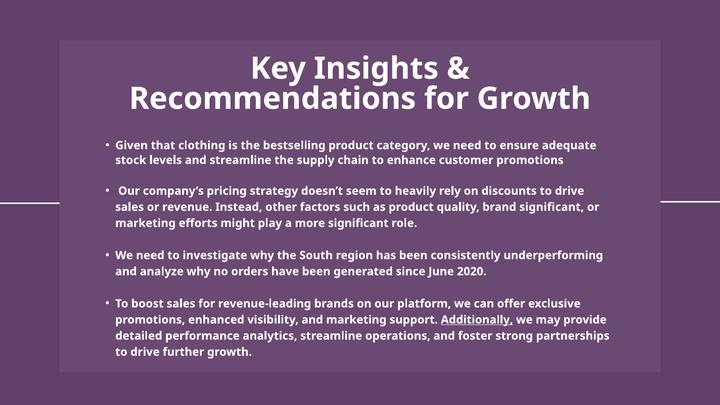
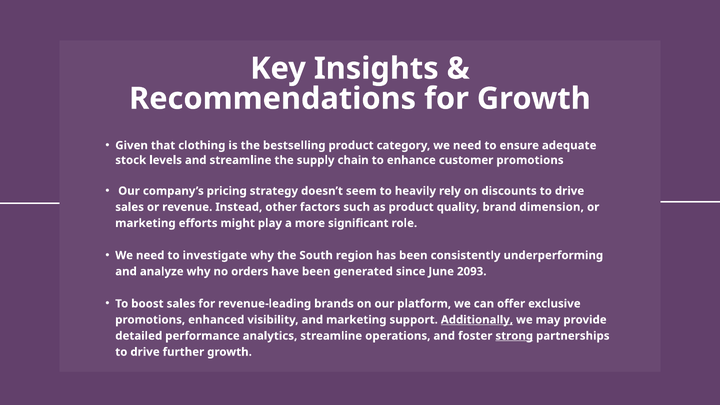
brand significant: significant -> dimension (552, 207)
2020: 2020 -> 2093 (472, 271)
strong underline: none -> present (514, 336)
